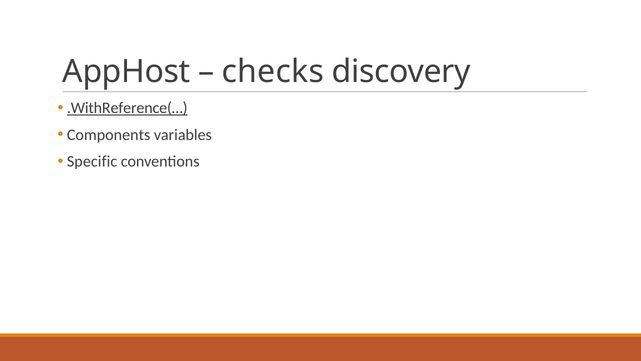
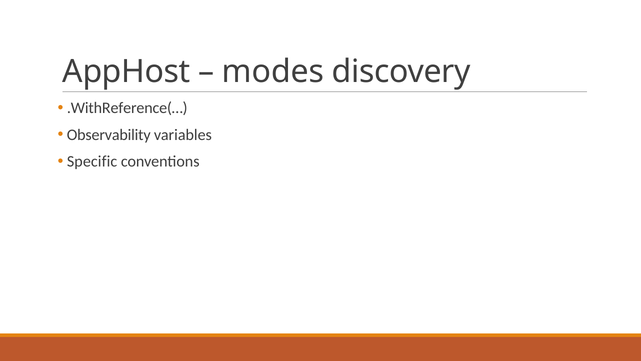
checks: checks -> modes (273, 72)
.WithReference(… underline: present -> none (127, 108)
Components: Components -> Observability (109, 135)
